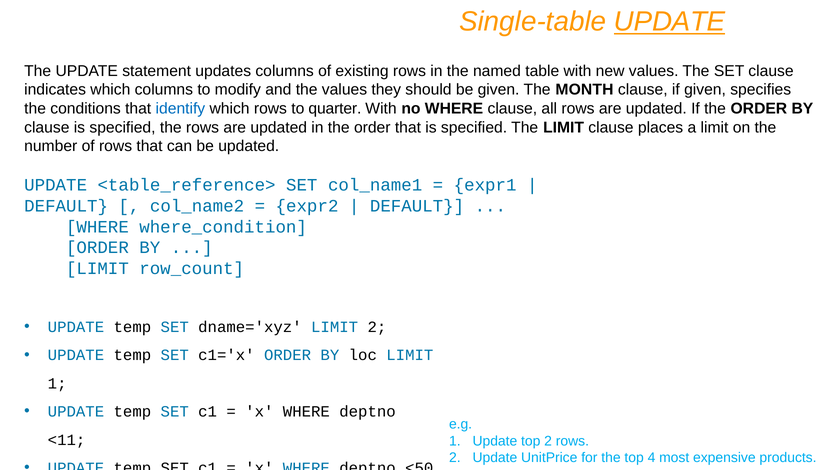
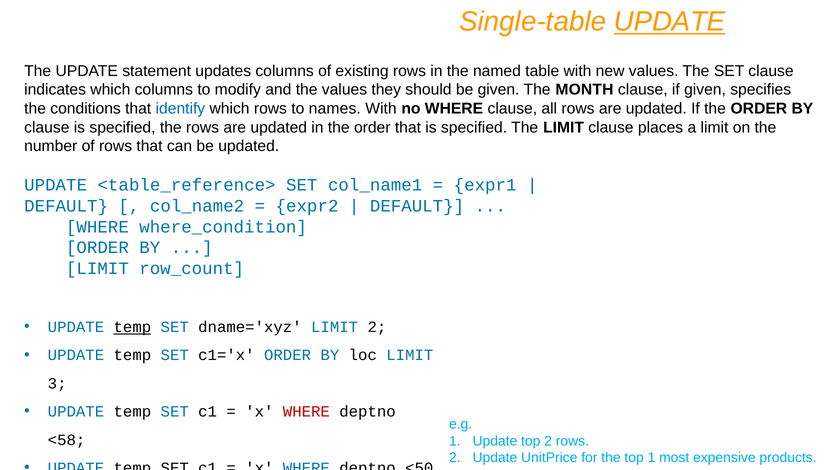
quarter: quarter -> names (335, 109)
temp underline: none -> present (132, 327)
1: 1 -> 3 (57, 384)
WHERE colour: black -> red (306, 412)
<11: <11 -> <58 (67, 440)
top 4: 4 -> 1 (652, 458)
